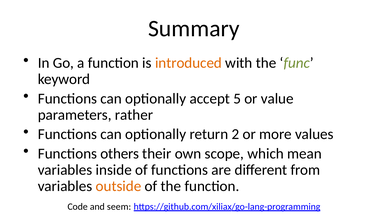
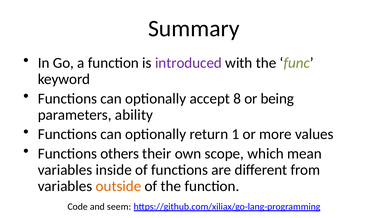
introduced colour: orange -> purple (188, 63)
5: 5 -> 8 (237, 99)
value: value -> being (277, 99)
rather: rather -> ability (134, 115)
2: 2 -> 1 (235, 134)
